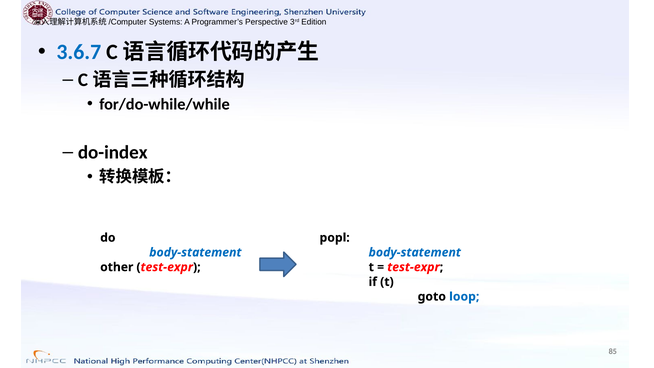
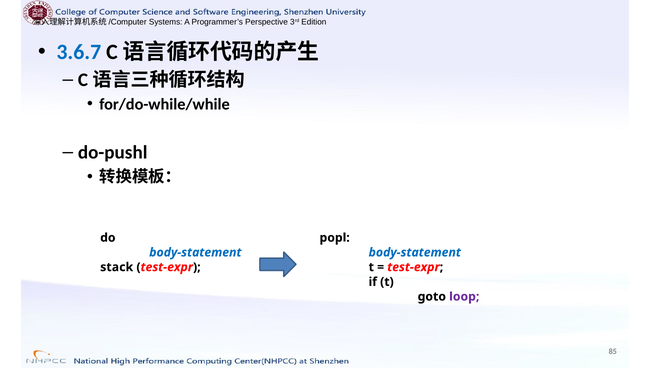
do-index: do-index -> do-pushl (113, 153)
other: other -> stack (117, 267)
loop colour: blue -> purple (464, 296)
